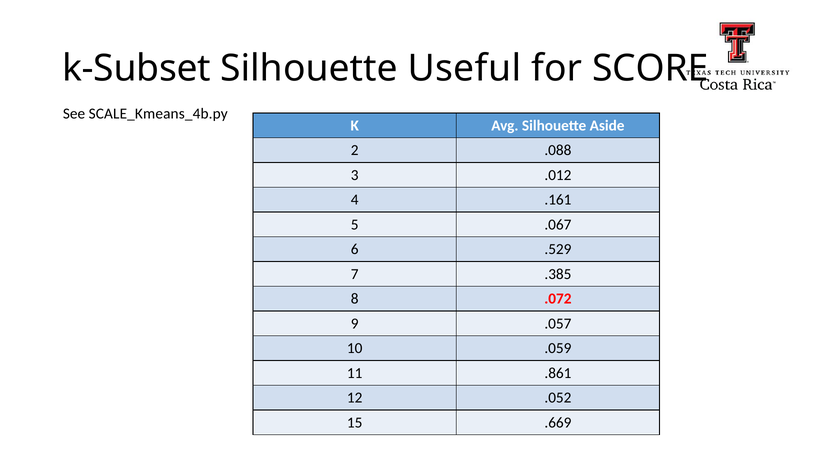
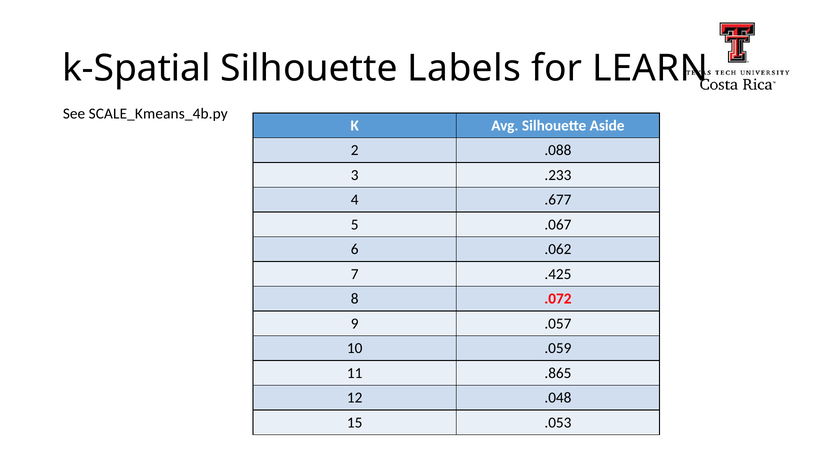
k-Subset: k-Subset -> k-Spatial (136, 68)
Useful: Useful -> Labels (464, 68)
SCORE: SCORE -> LEARN (650, 68)
.012: .012 -> .233 (558, 175)
.161: .161 -> .677 (558, 200)
.529: .529 -> .062 (558, 249)
.385: .385 -> .425 (558, 274)
.861: .861 -> .865 (558, 373)
.052: .052 -> .048 (558, 398)
.669: .669 -> .053 (558, 423)
